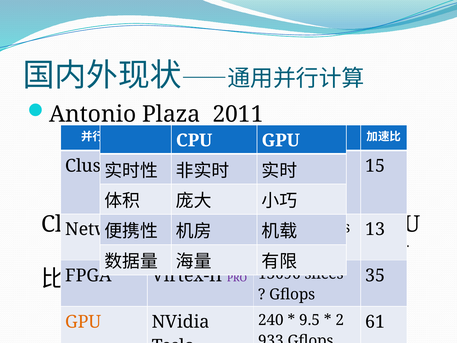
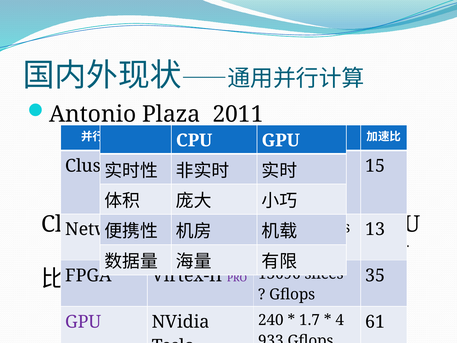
9.5: 9.5 -> 1.7 (310, 320)
2: 2 -> 4 (340, 320)
GPU colour: orange -> purple (83, 322)
